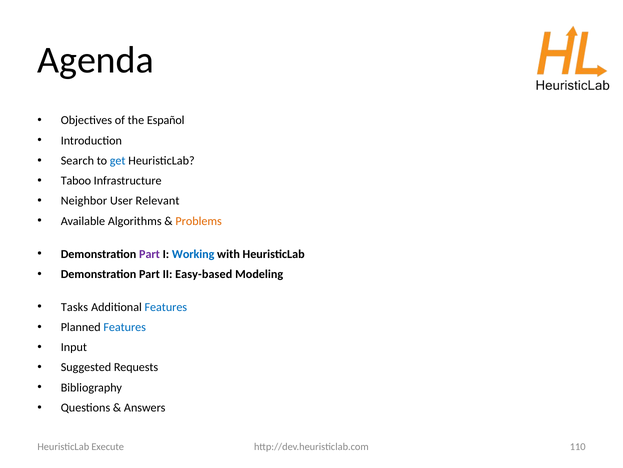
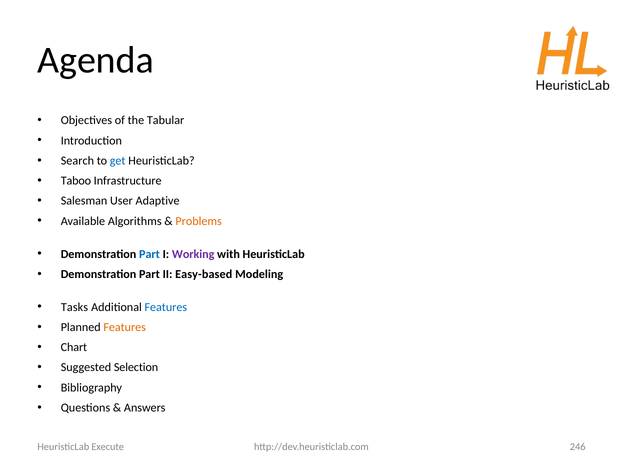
Español: Español -> Tabular (166, 120)
Neighbor: Neighbor -> Salesman (84, 201)
Relevant: Relevant -> Adaptive (158, 201)
Part colour: purple -> blue (150, 254)
Working colour: blue -> purple (193, 254)
Features colour: blue -> orange (125, 327)
Input: Input -> Chart (74, 347)
Requests: Requests -> Selection (136, 367)
110: 110 -> 246 (578, 446)
